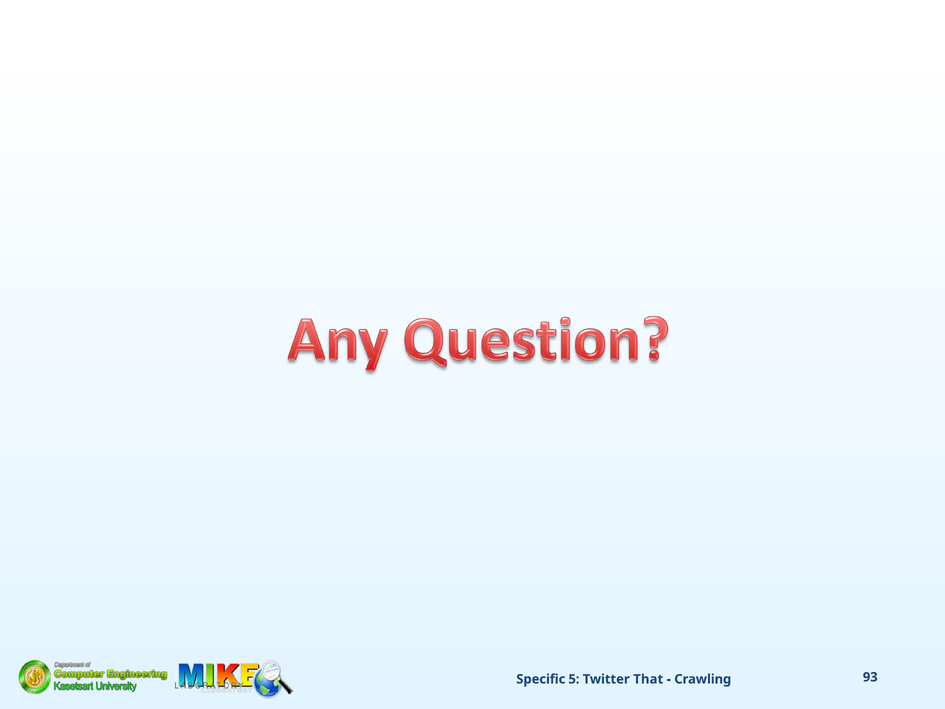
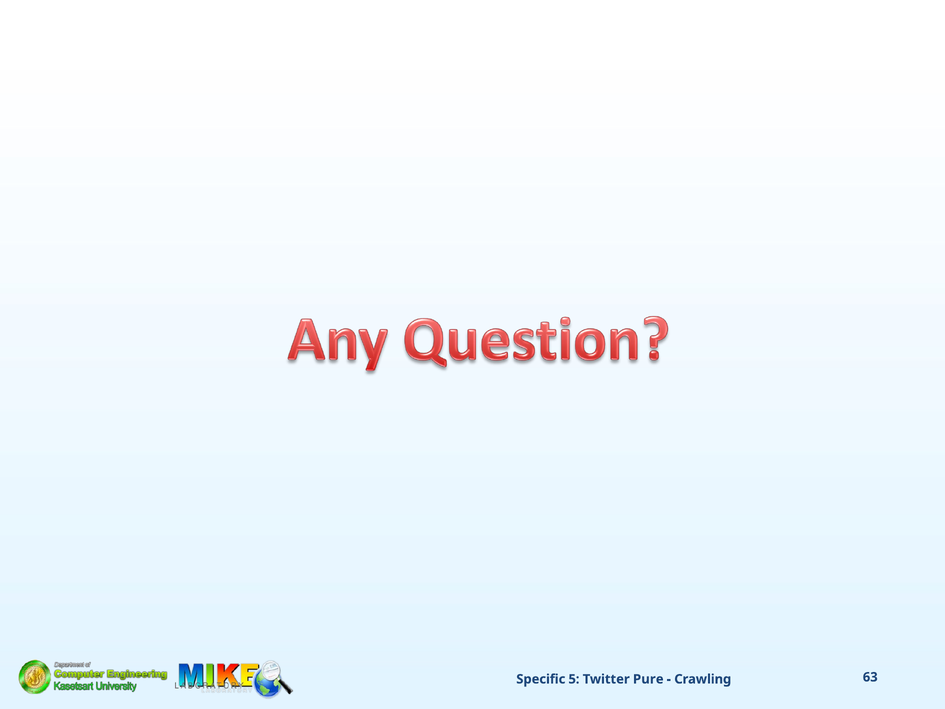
That: That -> Pure (648, 679)
93: 93 -> 63 (870, 677)
